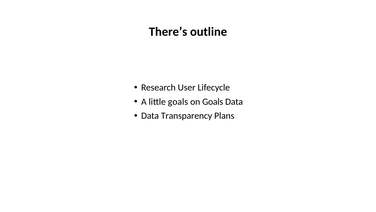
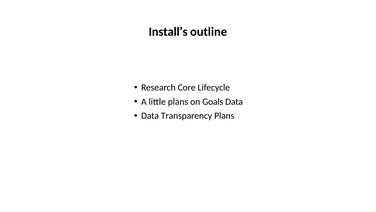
There’s: There’s -> Install’s (168, 32)
User: User -> Core (187, 87)
little goals: goals -> plans (178, 101)
